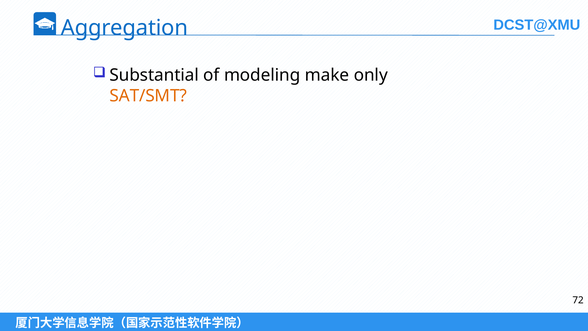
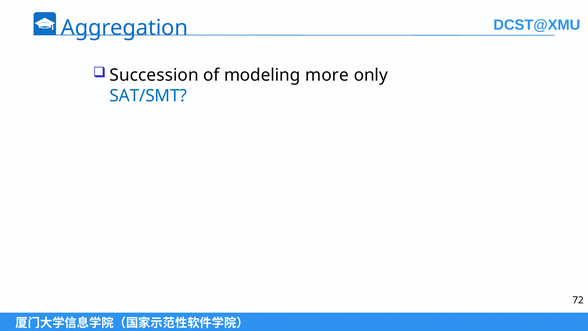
Substantial: Substantial -> Succession (154, 75)
make: make -> more (327, 75)
SAT/SMT colour: orange -> blue (148, 96)
